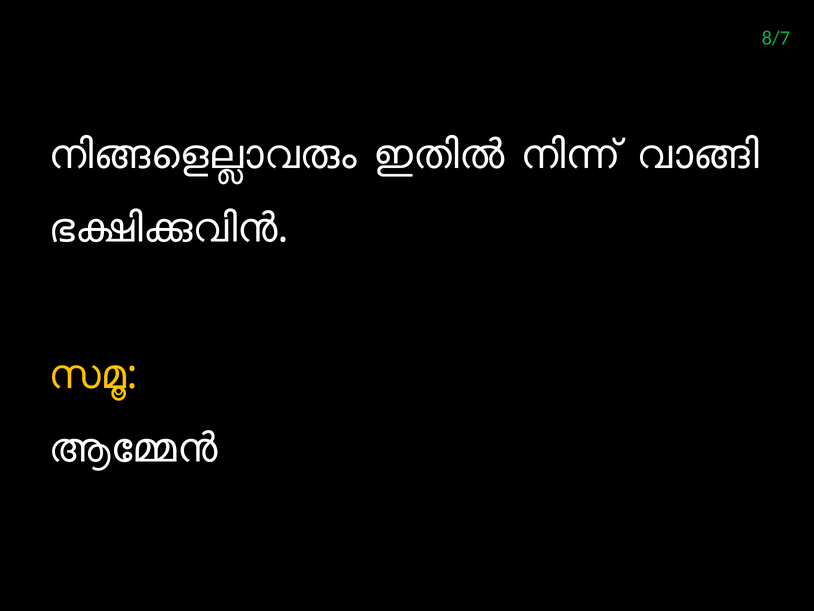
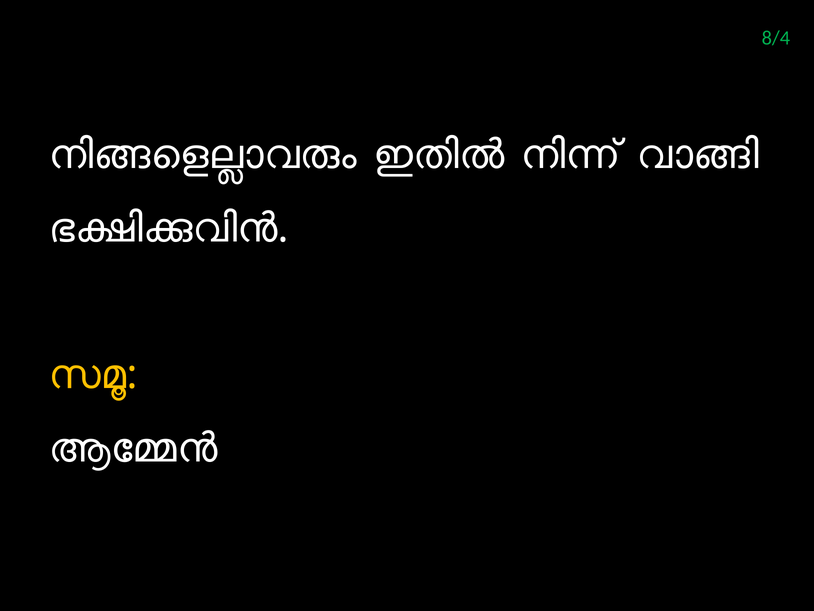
8/7: 8/7 -> 8/4 (776, 38)
